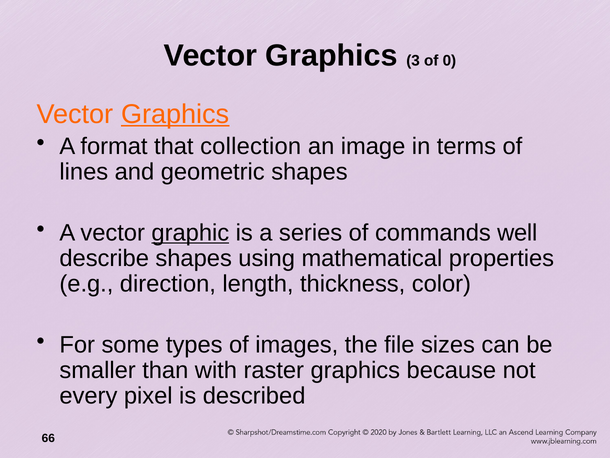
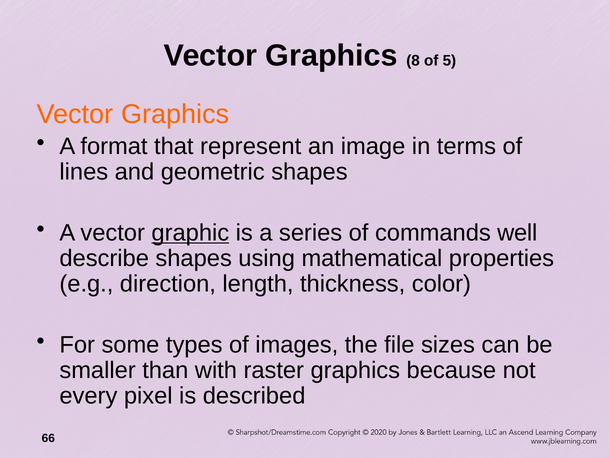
3: 3 -> 8 (413, 61)
0: 0 -> 5 (449, 61)
Graphics underline: present -> none (175, 114)
collection: collection -> represent (251, 146)
